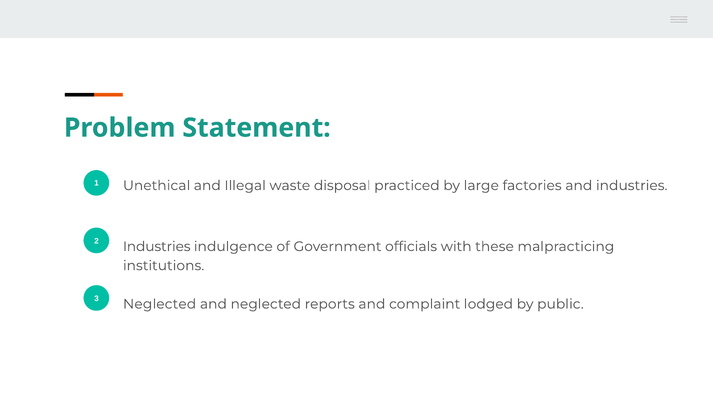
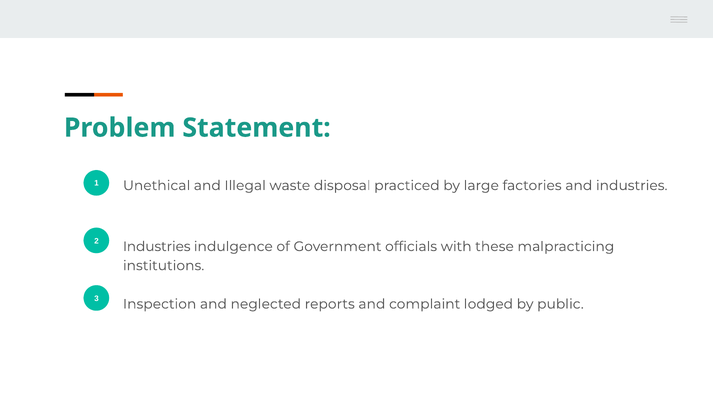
Neglected: Neglected -> Inspection (160, 304)
